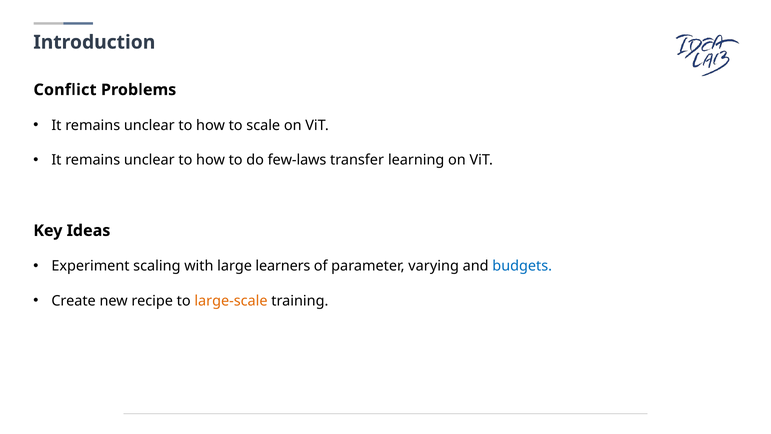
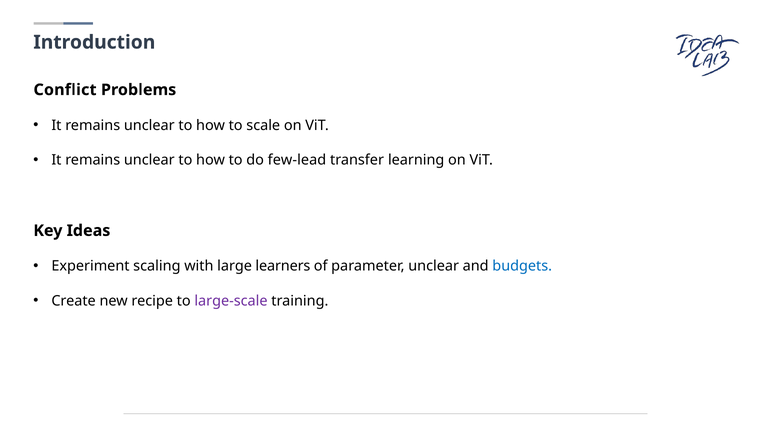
few-laws: few-laws -> few-lead (297, 160)
parameter varying: varying -> unclear (434, 266)
large-scale colour: orange -> purple (231, 301)
